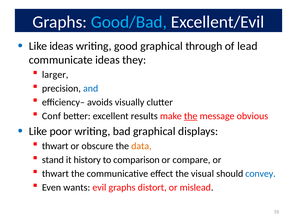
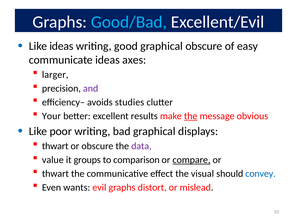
graphical through: through -> obscure (204, 46)
lead: lead -> easy (247, 46)
they: they -> axes (134, 60)
and colour: blue -> purple (91, 89)
visually: visually -> studies (130, 103)
Conf: Conf -> Your (51, 116)
data colour: orange -> purple (141, 146)
stand: stand -> value (53, 160)
history: history -> groups (87, 160)
compare underline: none -> present (191, 160)
